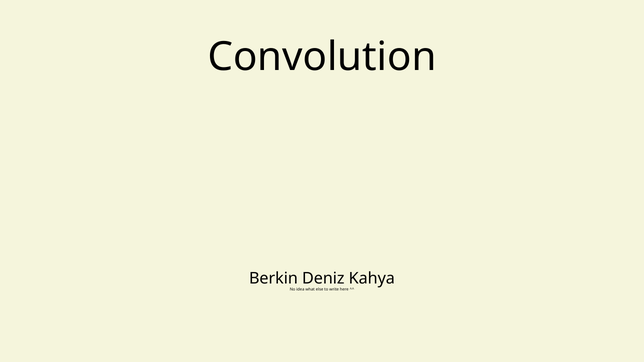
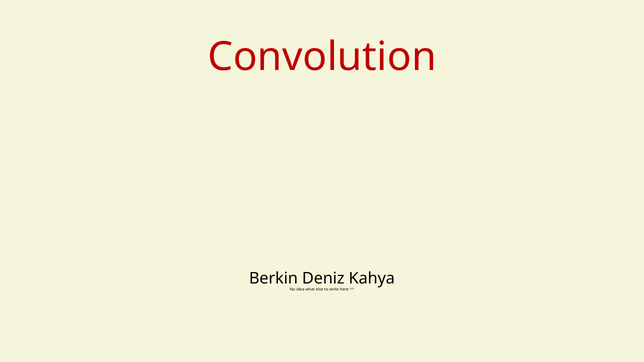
Convolution colour: black -> red (322, 57)
